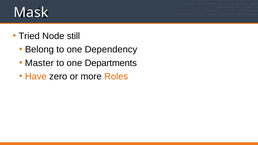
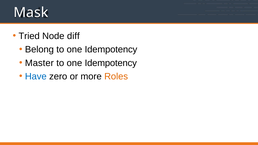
still: still -> diff (73, 36)
Belong to one Dependency: Dependency -> Idempotency (111, 50)
Departments: Departments -> Idempotency (111, 63)
Have colour: orange -> blue (36, 76)
